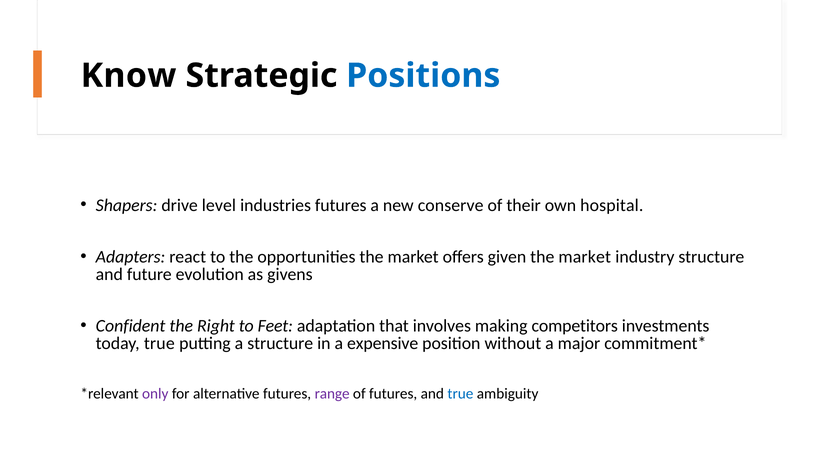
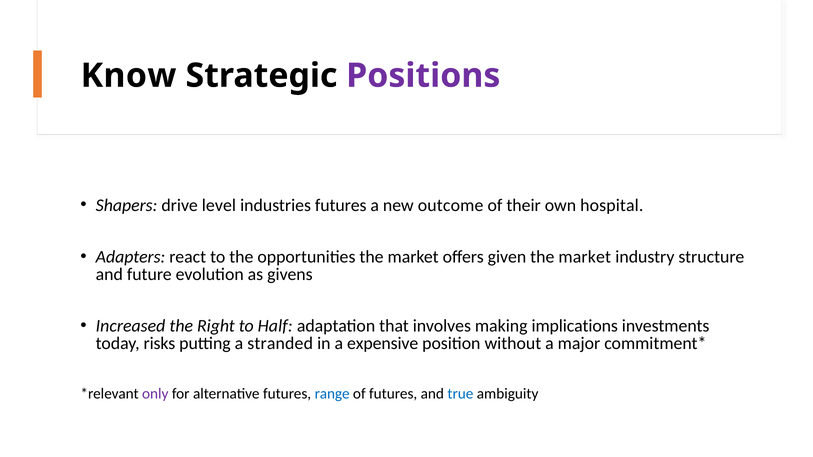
Positions colour: blue -> purple (423, 76)
conserve: conserve -> outcome (451, 205)
Confident: Confident -> Increased (131, 326)
Feet: Feet -> Half (275, 326)
competitors: competitors -> implications (575, 326)
today true: true -> risks (159, 343)
a structure: structure -> stranded (280, 343)
range colour: purple -> blue (332, 394)
